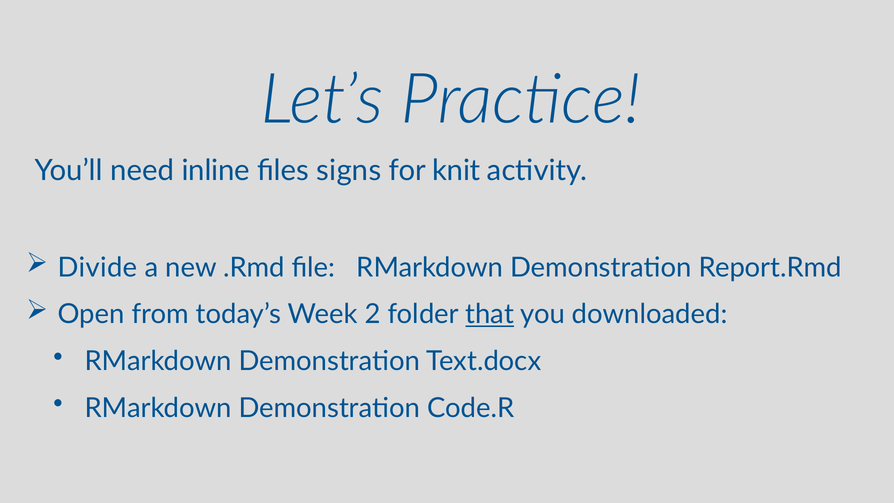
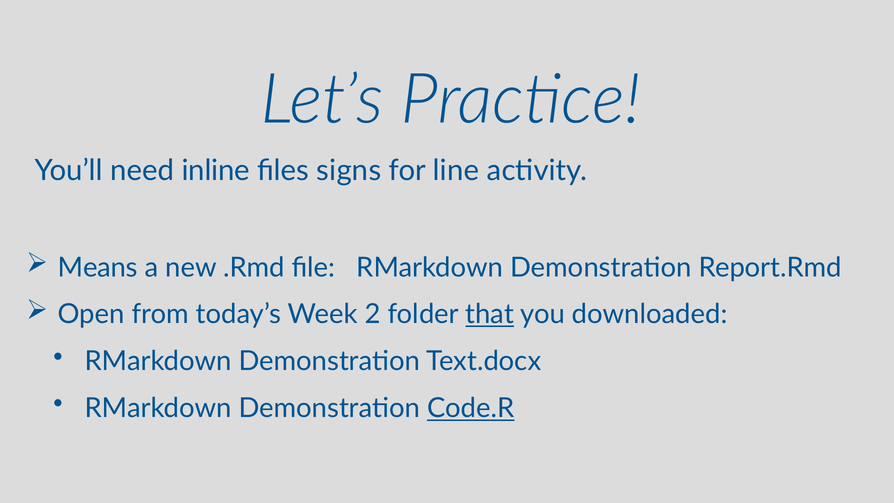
knit: knit -> line (456, 170)
Divide: Divide -> Means (98, 267)
Code.R underline: none -> present (471, 408)
